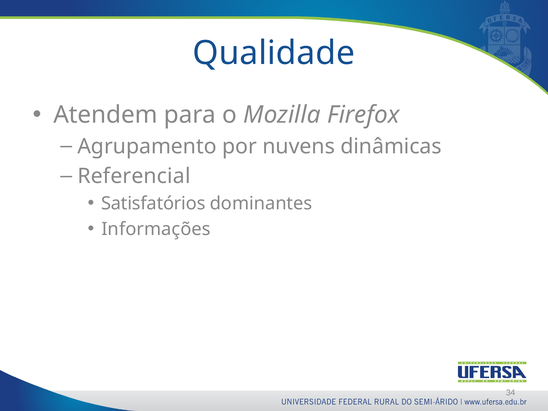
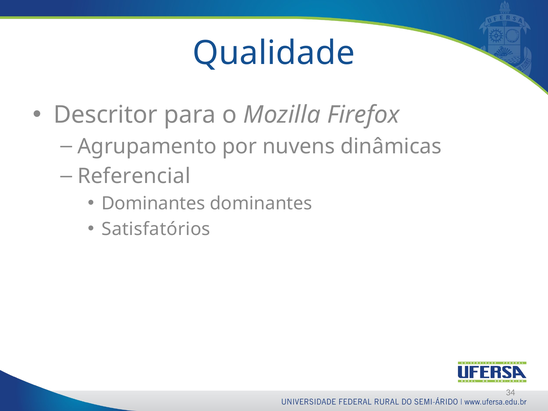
Atendem: Atendem -> Descritor (106, 115)
Satisfatórios: Satisfatórios -> Dominantes (153, 203)
Informações: Informações -> Satisfatórios (156, 229)
